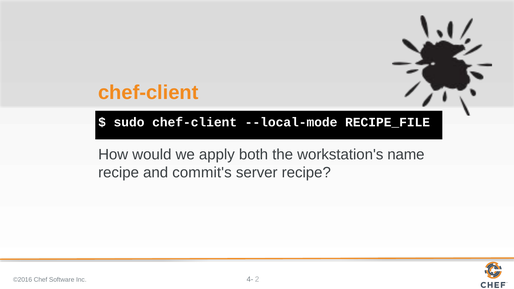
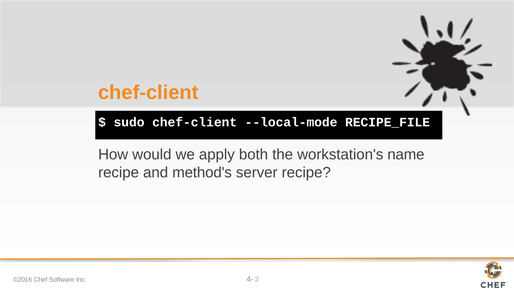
commit's: commit's -> method's (202, 173)
